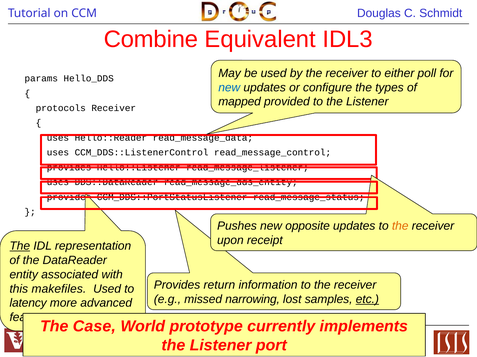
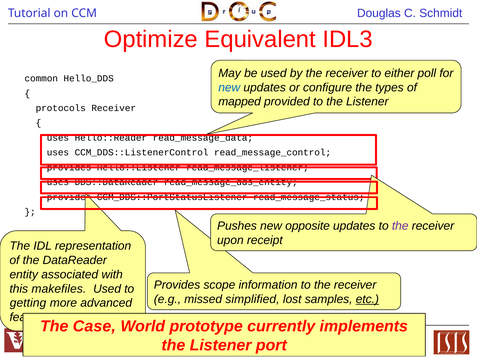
Combine: Combine -> Optimize (151, 39)
params: params -> common (41, 79)
the colour: orange -> purple (400, 226)
The underline: present -> none (20, 246)
return: return -> scope (219, 286)
narrowing: narrowing -> simplified (252, 300)
latency: latency -> getting (28, 304)
